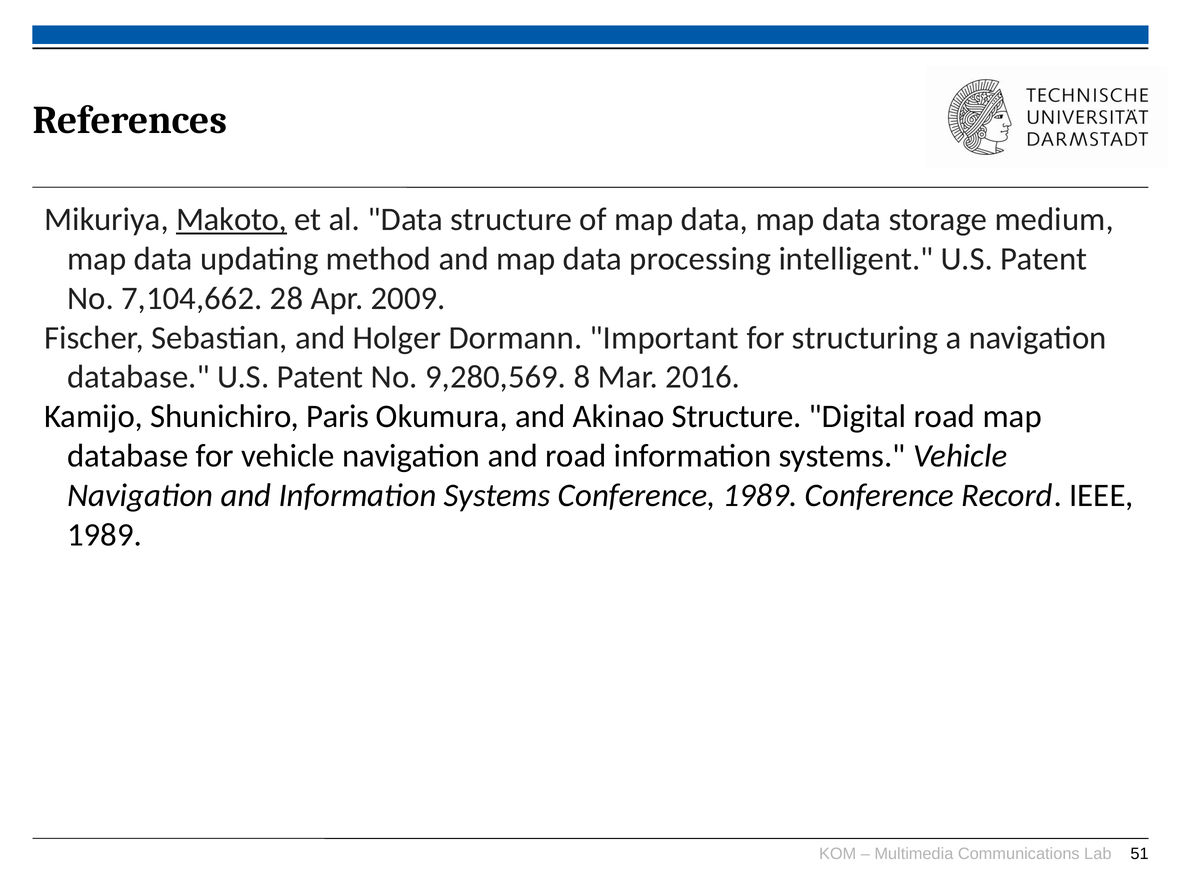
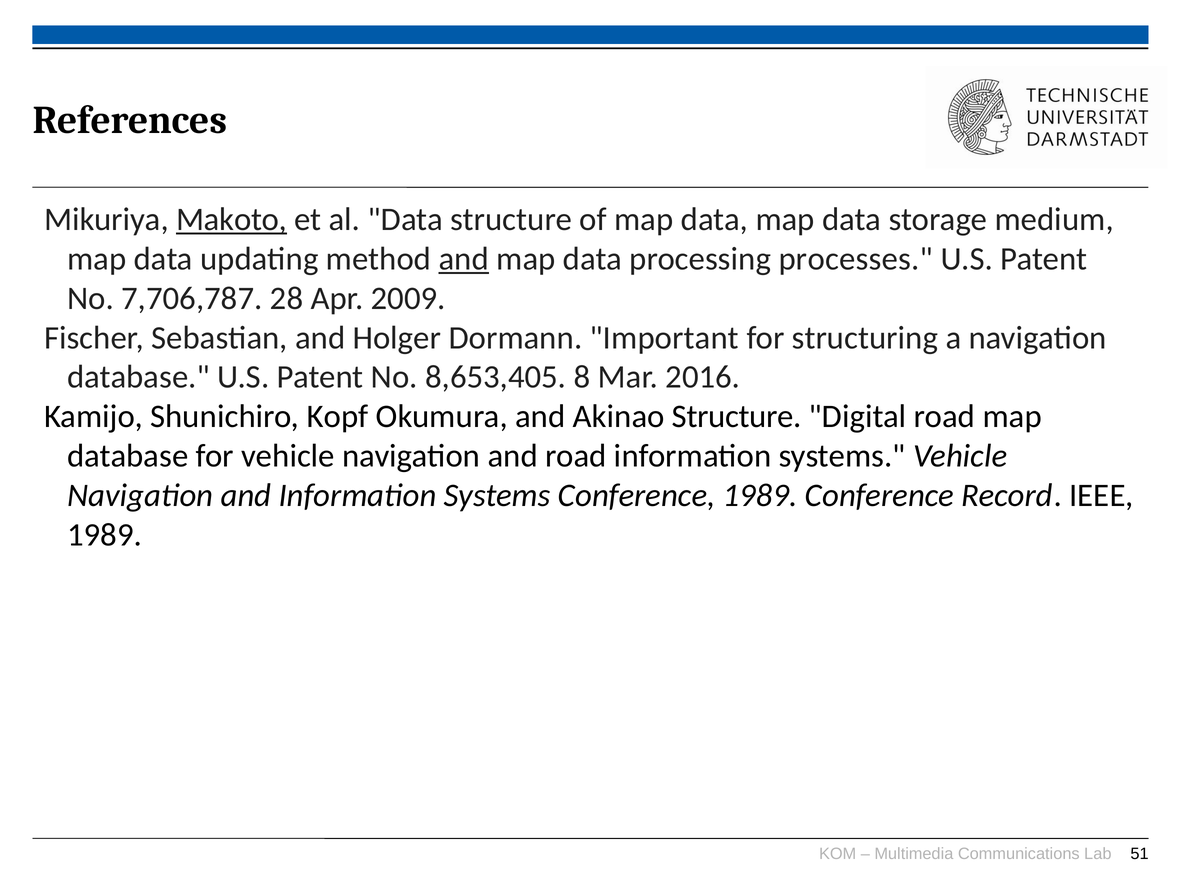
and underline: none -> present (464, 259)
intelligent: intelligent -> processes (856, 259)
7,104,662: 7,104,662 -> 7,706,787 (192, 298)
9,280,569: 9,280,569 -> 8,653,405 (496, 377)
Paris: Paris -> Kopf (337, 416)
